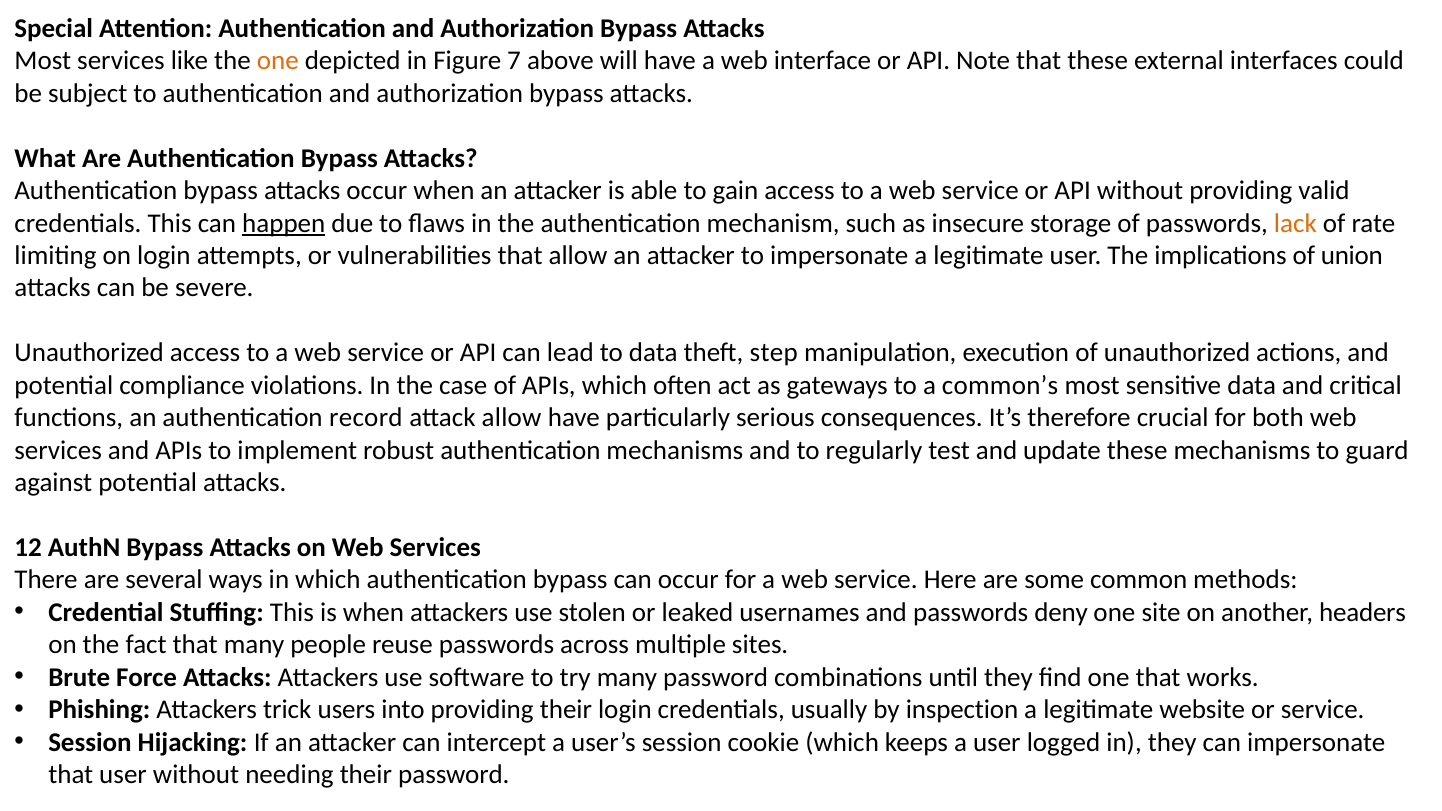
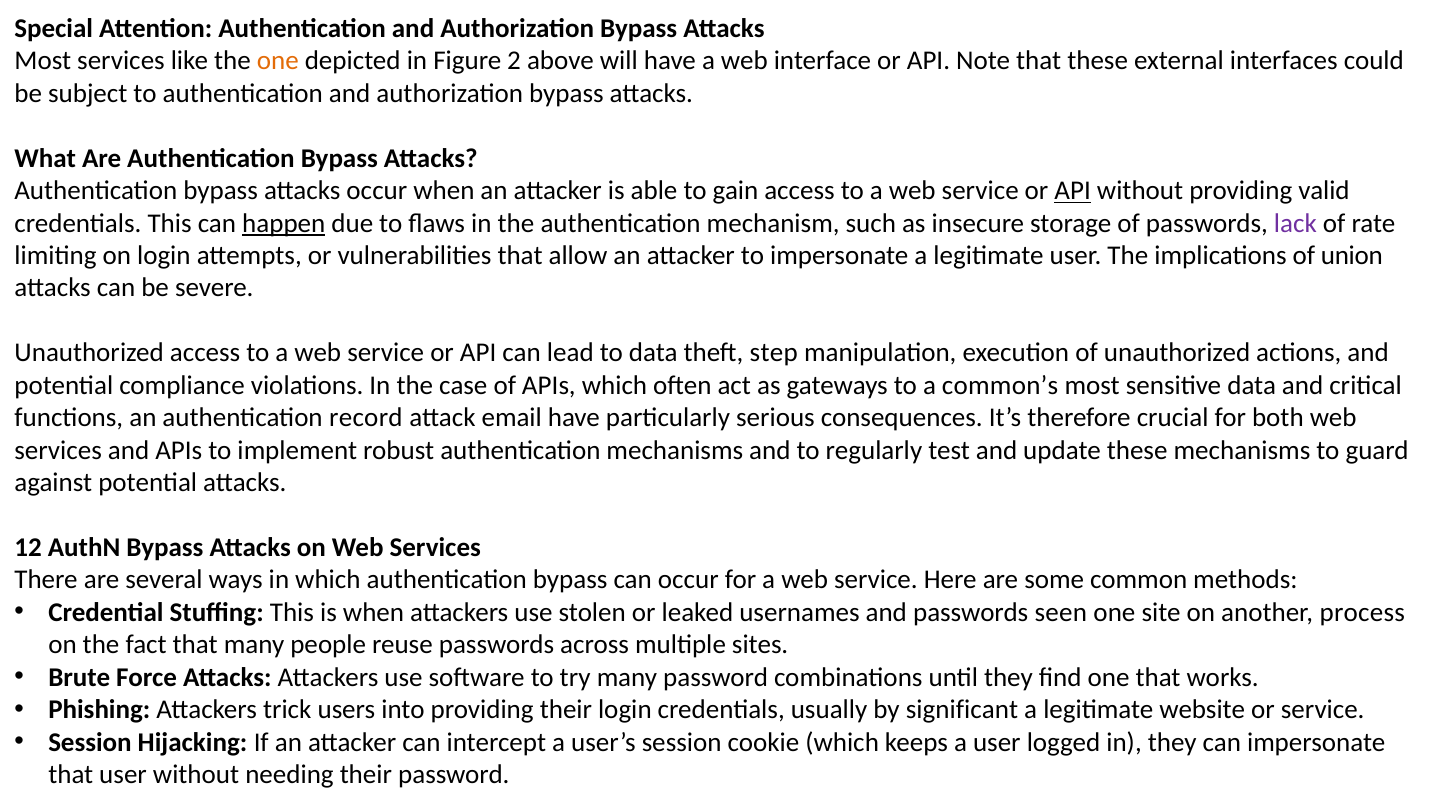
7: 7 -> 2 (514, 61)
API underline: none -> present (1073, 191)
lack colour: orange -> purple (1295, 223)
attack allow: allow -> email (512, 418)
deny: deny -> seen (1061, 613)
headers: headers -> process (1362, 613)
inspection: inspection -> significant (962, 710)
